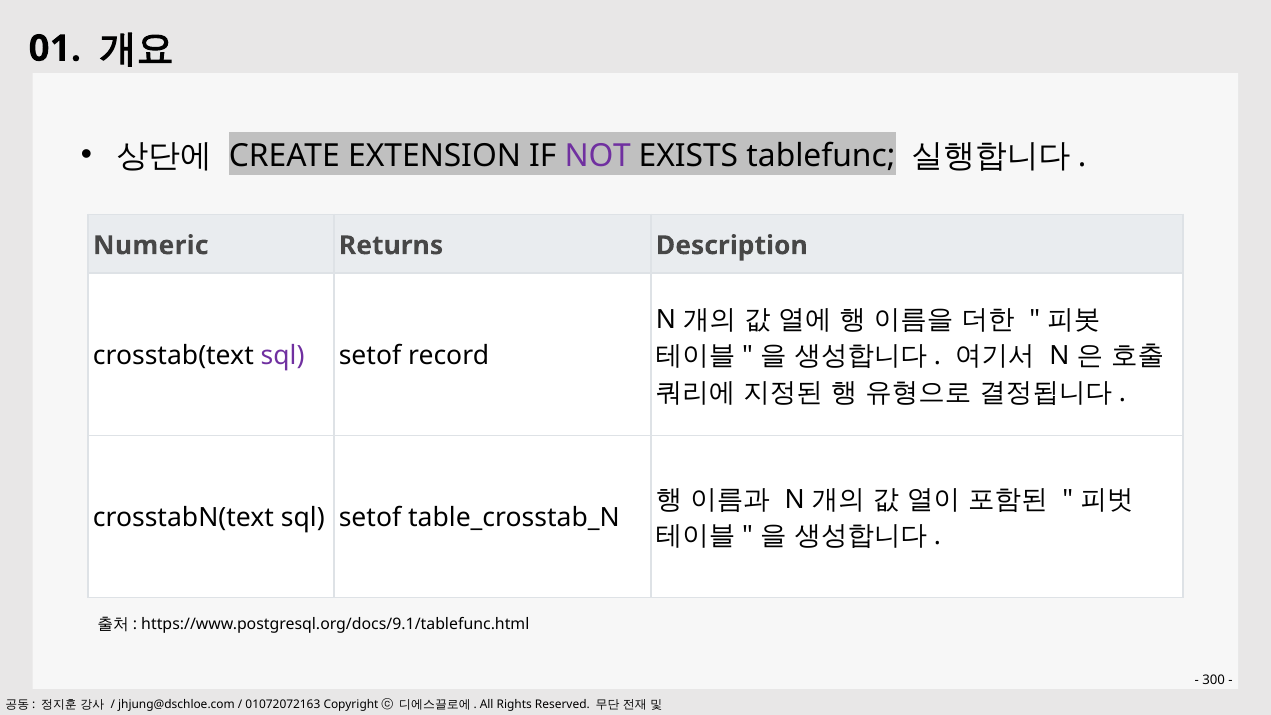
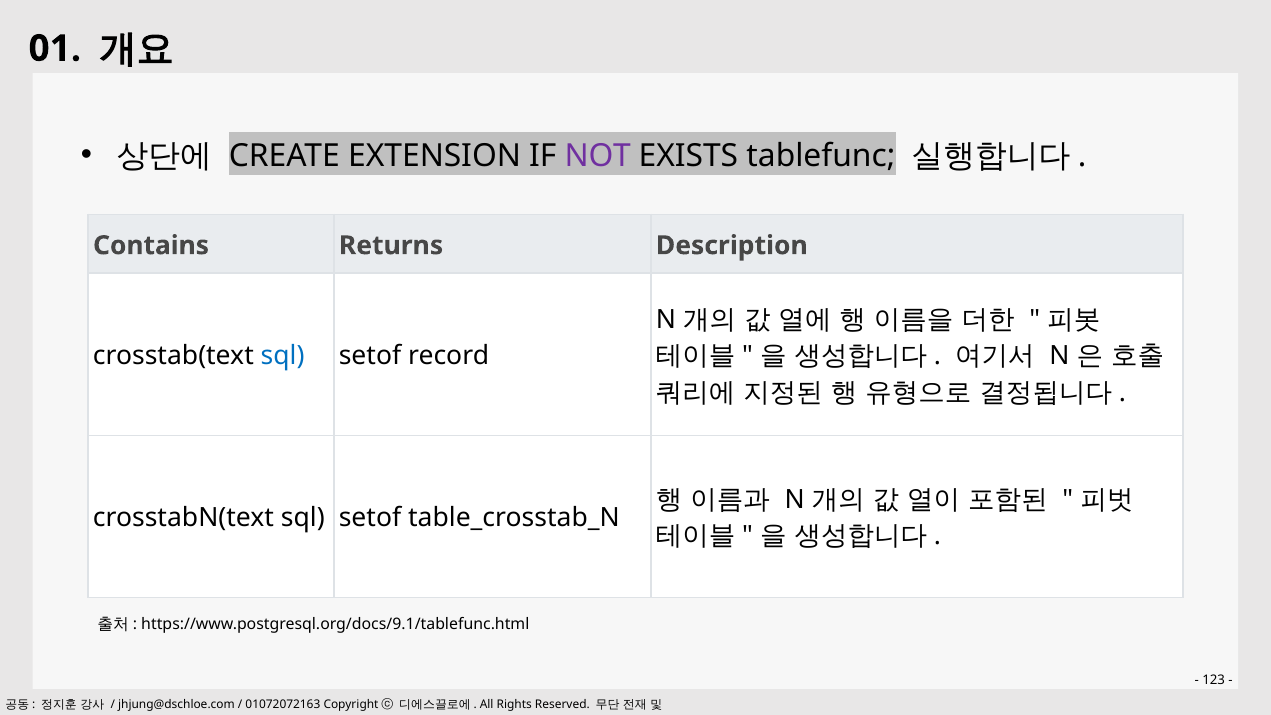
Numeric: Numeric -> Contains (151, 245)
sql colour: purple -> blue (283, 356)
300: 300 -> 123 (1214, 680)
